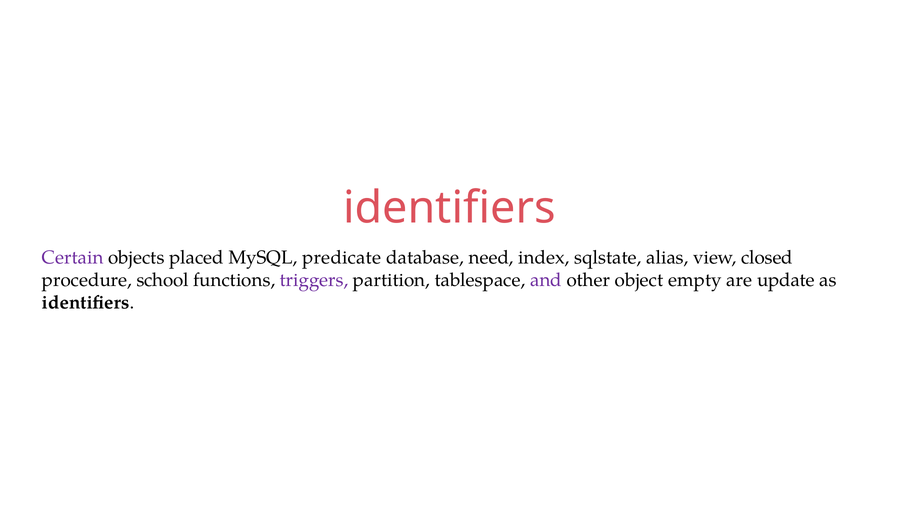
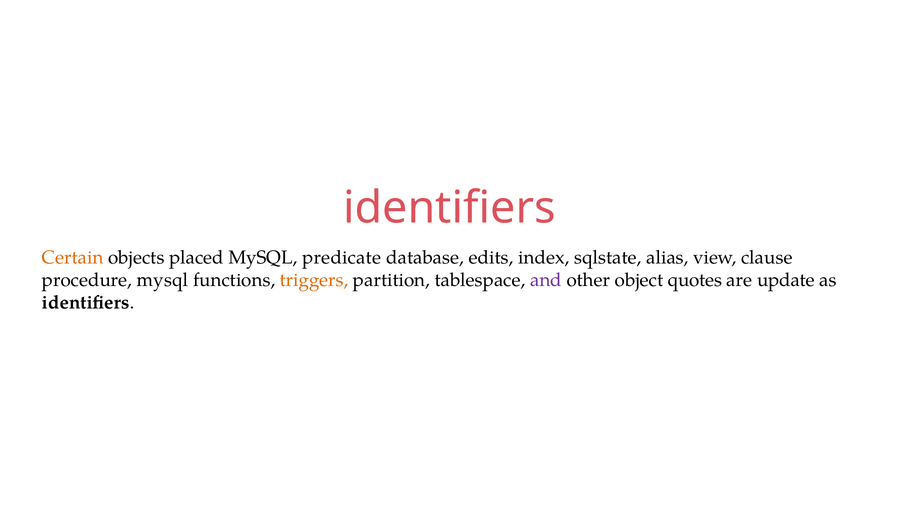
Certain colour: purple -> orange (73, 257)
need: need -> edits (491, 257)
closed: closed -> clause (767, 257)
procedure school: school -> mysql (162, 280)
triggers colour: purple -> orange (314, 280)
empty: empty -> quotes (695, 280)
